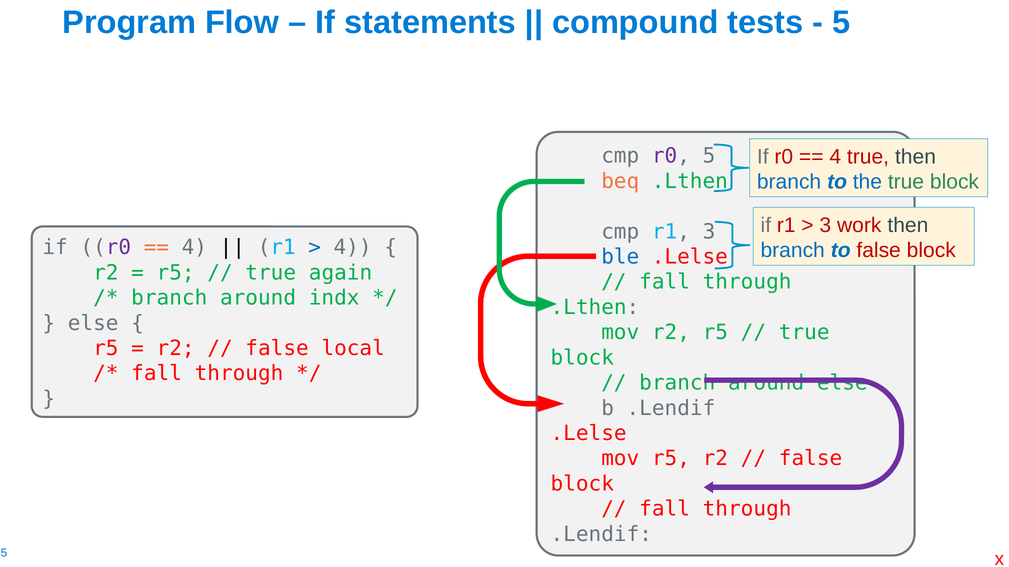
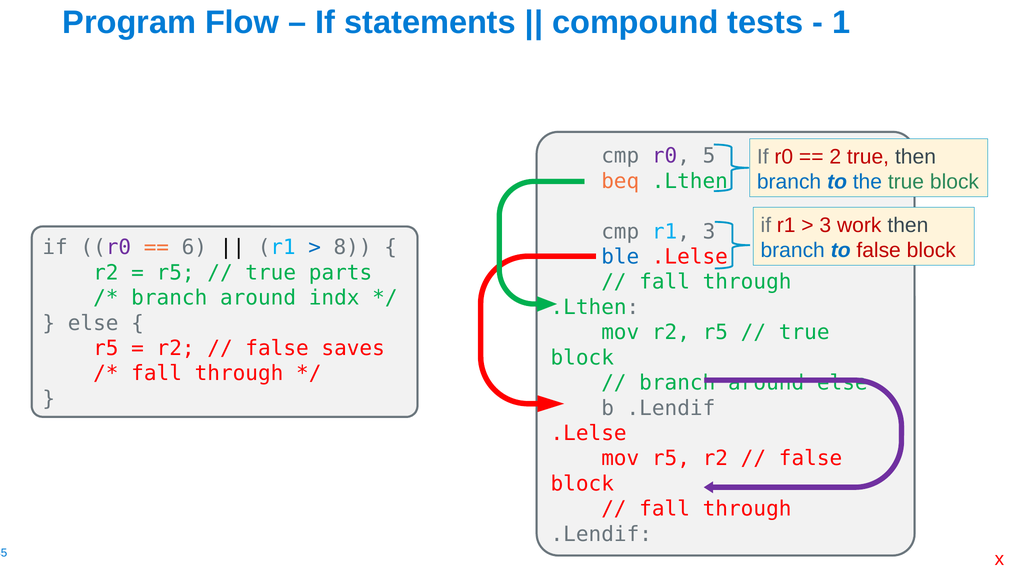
5: 5 -> 1 (841, 22)
4: 4 -> 2 (835, 157)
4: 4 -> 6 (194, 248)
4: 4 -> 8 (353, 248)
again: again -> parts (341, 273)
local: local -> saves (353, 349)
